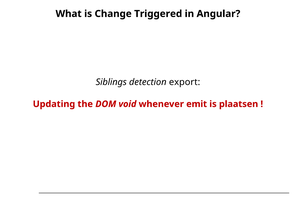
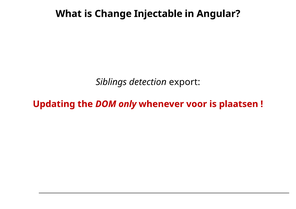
Triggered: Triggered -> Injectable (158, 14)
void: void -> only (127, 104)
emit: emit -> voor (197, 104)
